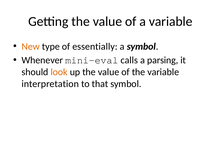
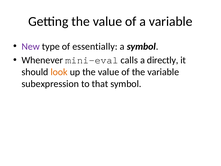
New colour: orange -> purple (31, 46)
parsing: parsing -> directly (163, 60)
interpretation: interpretation -> subexpression (50, 84)
